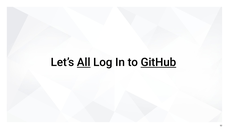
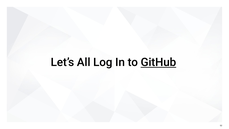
All underline: present -> none (84, 62)
